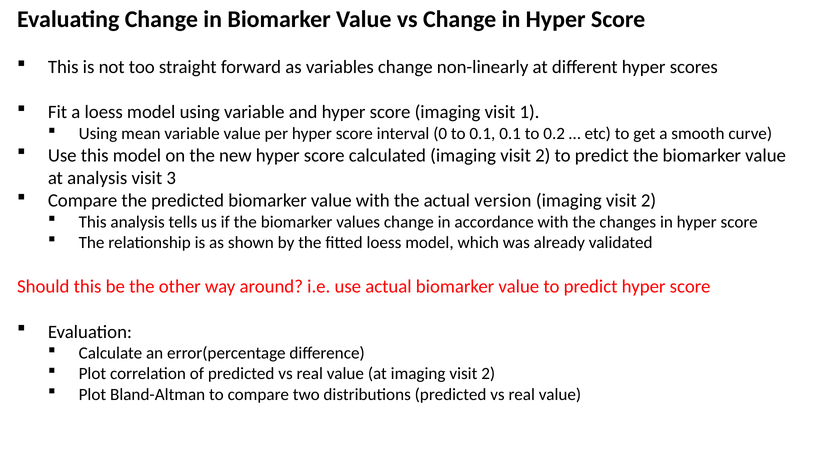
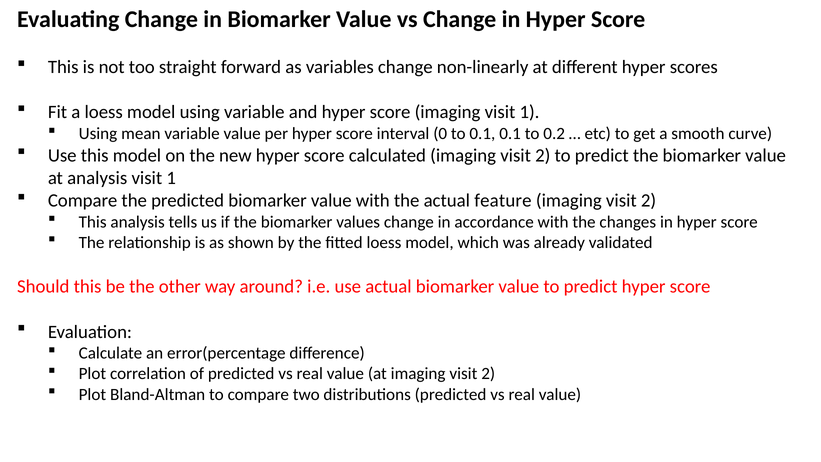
3: 3 -> 1 (171, 178)
version: version -> feature (503, 200)
